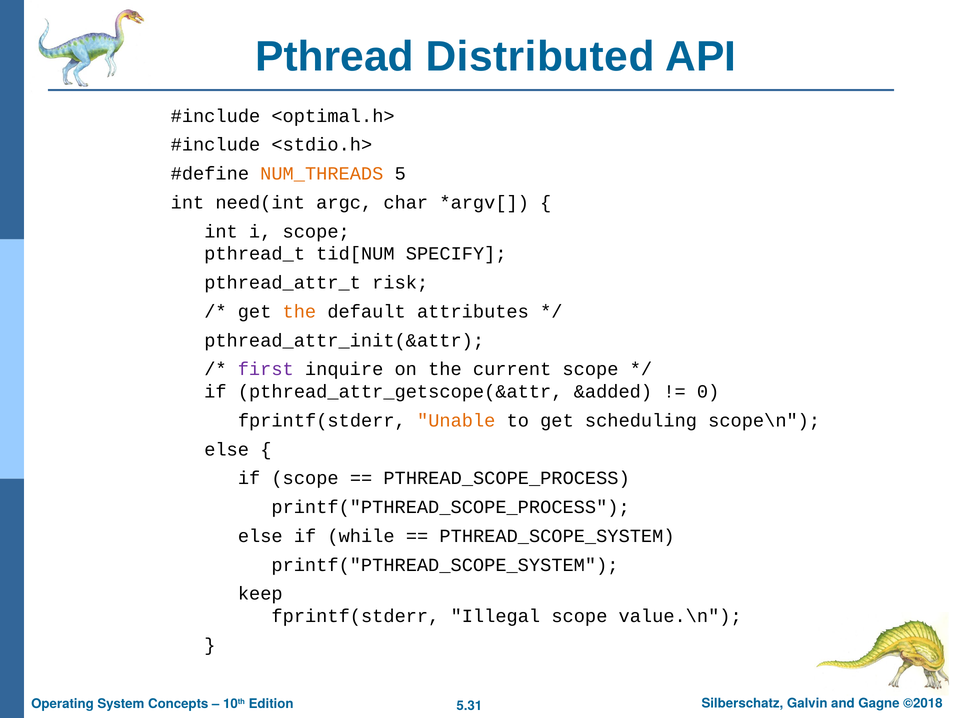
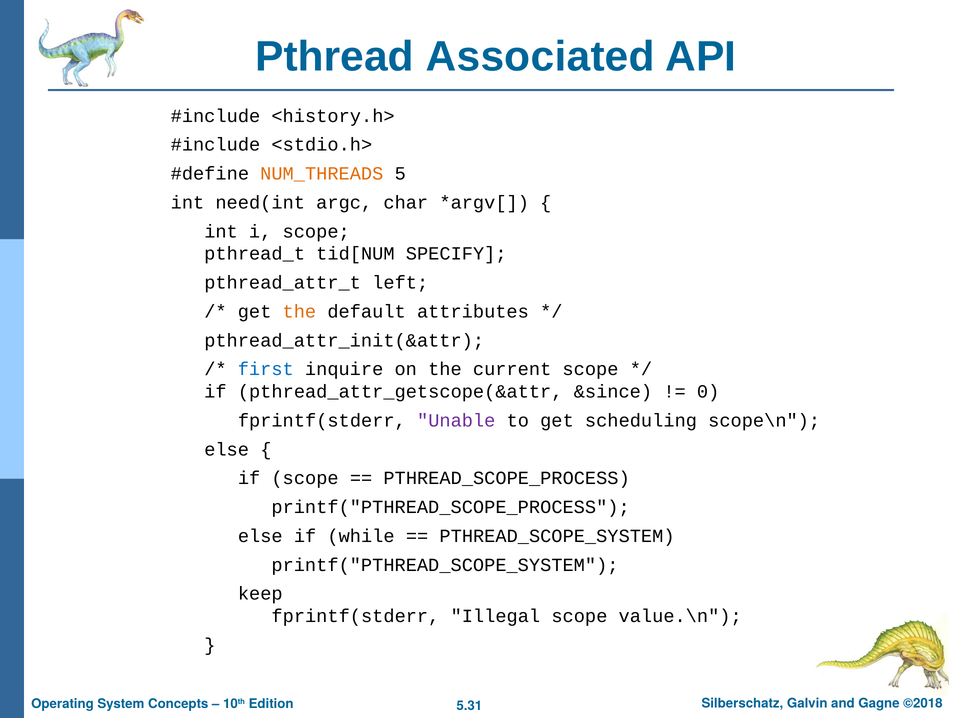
Distributed: Distributed -> Associated (540, 57)
<optimal.h>: <optimal.h> -> <history.h> (333, 116)
risk: risk -> left (400, 283)
first colour: purple -> blue (266, 370)
&added: &added -> &since (613, 392)
Unable colour: orange -> purple (456, 421)
